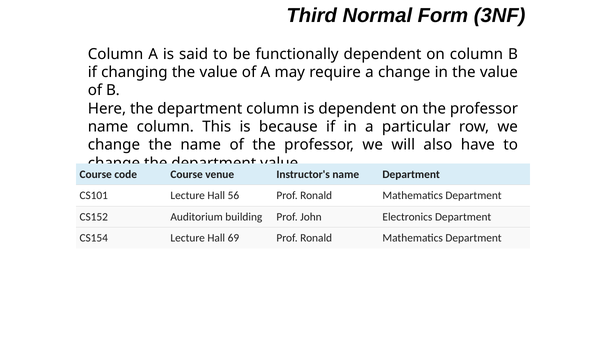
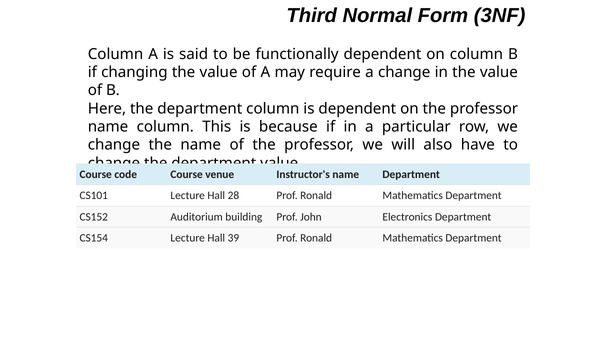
56: 56 -> 28 (233, 196)
69: 69 -> 39 (233, 238)
